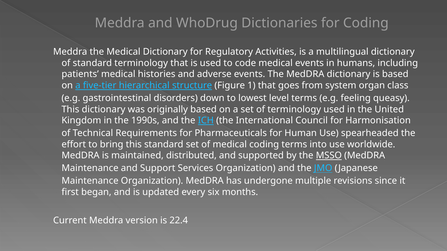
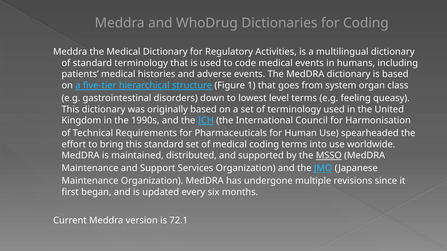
22.4: 22.4 -> 72.1 (179, 221)
